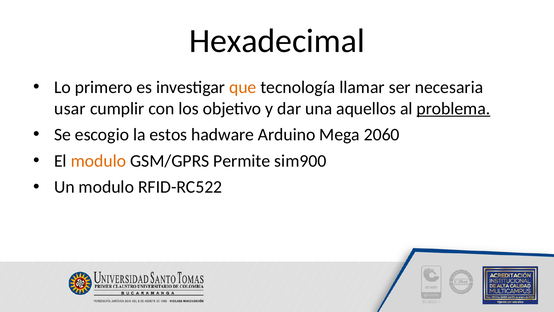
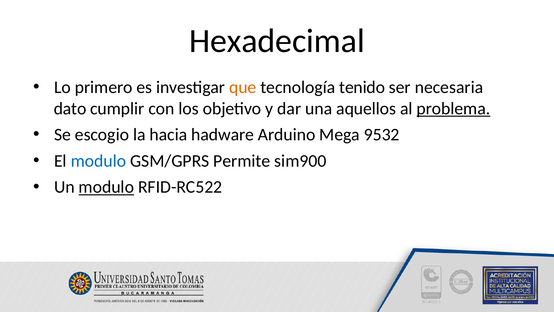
llamar: llamar -> tenido (362, 87)
usar: usar -> dato (70, 108)
estos: estos -> hacia (168, 135)
2060: 2060 -> 9532 (382, 135)
modulo colour: orange -> blue (98, 161)
modulo underline: none -> present (106, 187)
